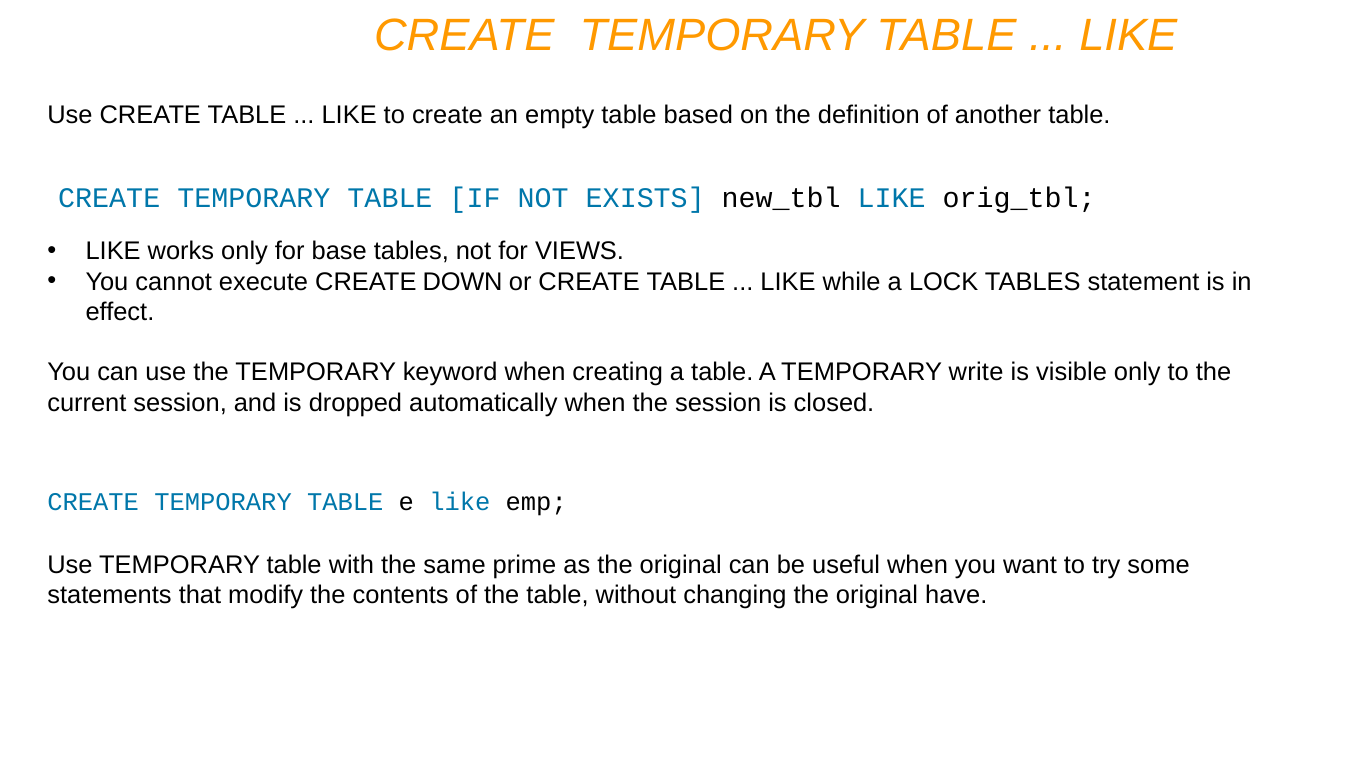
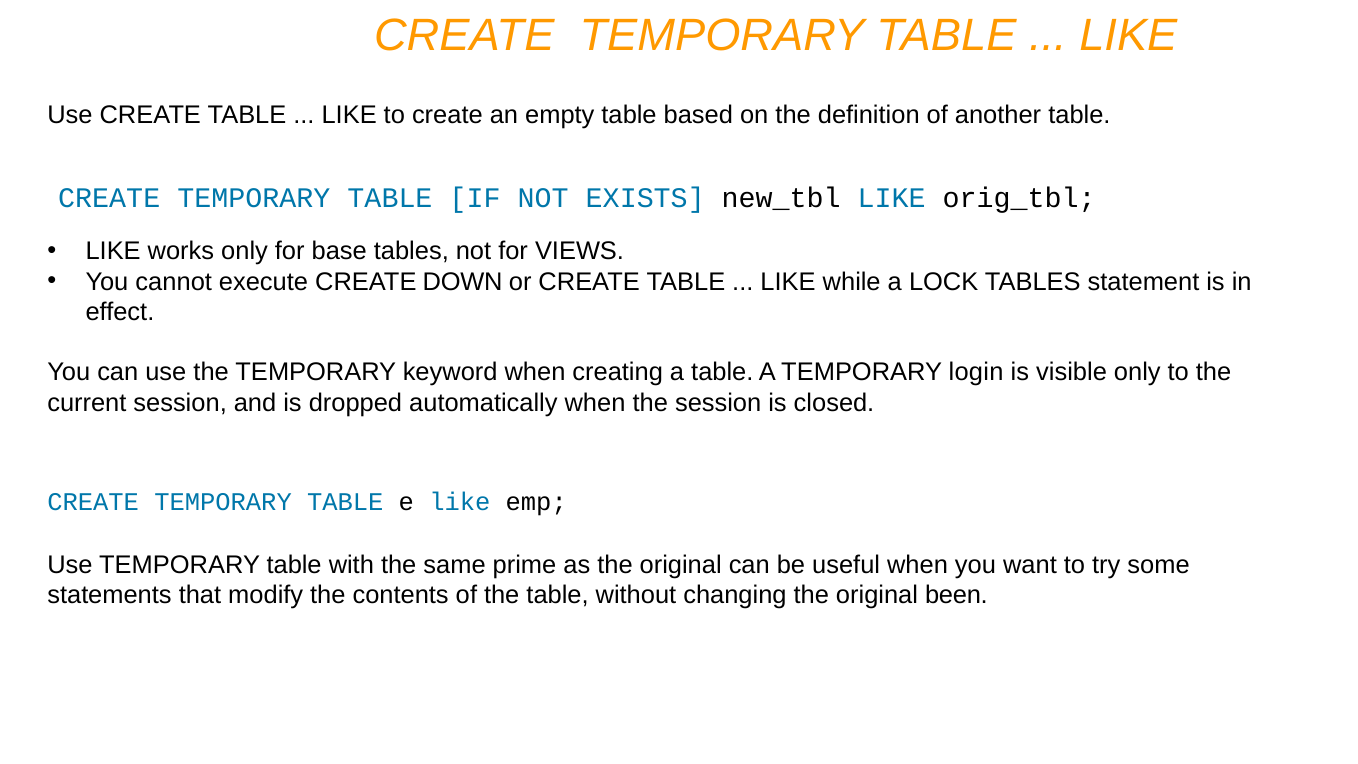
write: write -> login (976, 372)
have: have -> been (956, 595)
